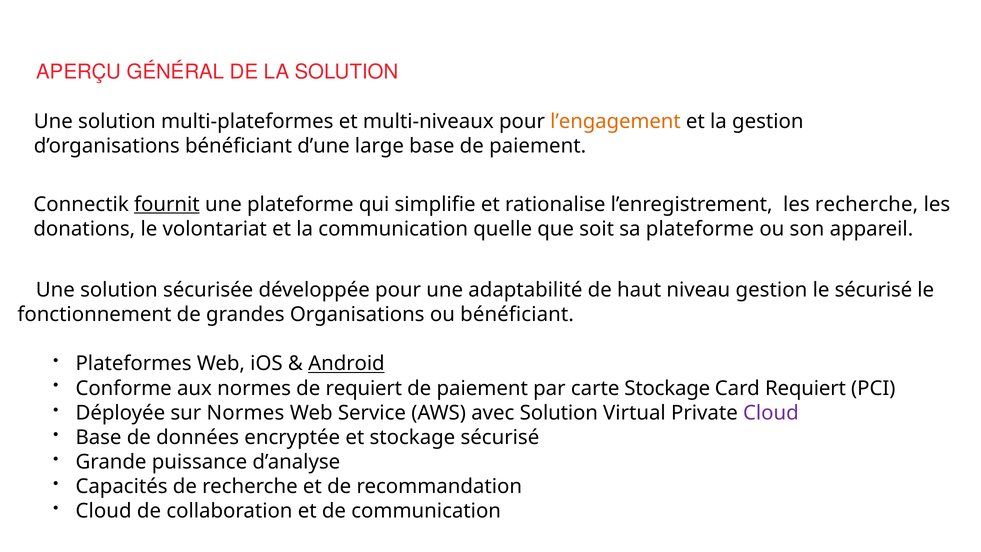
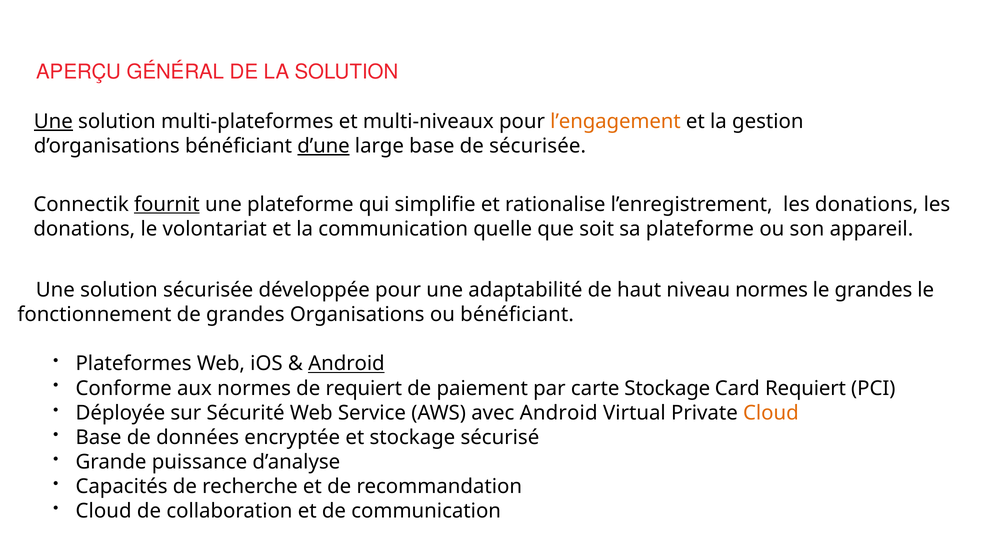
Une underline: none -> present (53, 121)
d’une underline: none -> present (323, 146)
base de paiement: paiement -> sécurisée (538, 146)
l’enregistrement les recherche: recherche -> donations (867, 204)
niveau gestion: gestion -> normes (772, 290)
le sécurisé: sécurisé -> grandes (873, 290)
sur Normes: Normes -> Sécurité (246, 413)
avec Solution: Solution -> Android (559, 413)
Cloud colour: purple -> orange (771, 413)
